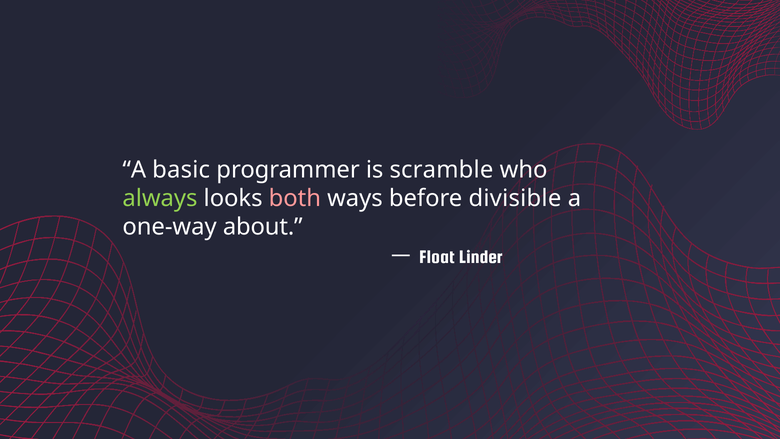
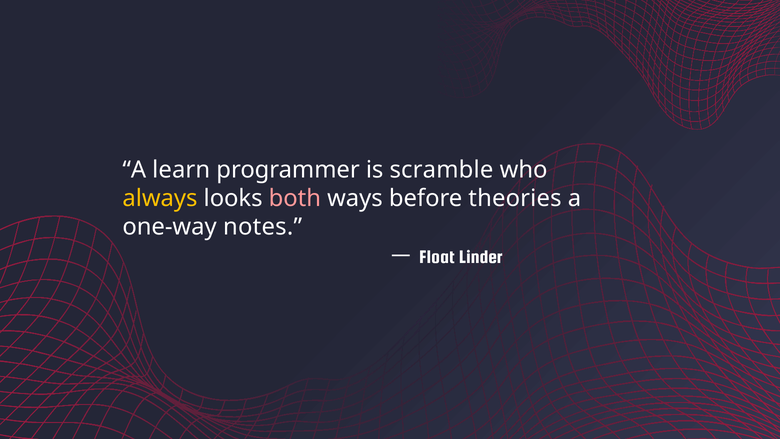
basic: basic -> learn (181, 170)
always colour: light green -> yellow (160, 198)
divisible: divisible -> theories (515, 198)
about: about -> notes (263, 227)
